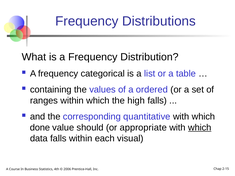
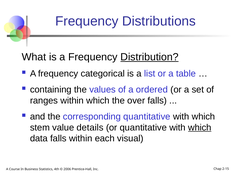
Distribution underline: none -> present (149, 57)
high: high -> over (136, 101)
done: done -> stem (40, 128)
should: should -> details (90, 128)
or appropriate: appropriate -> quantitative (143, 128)
